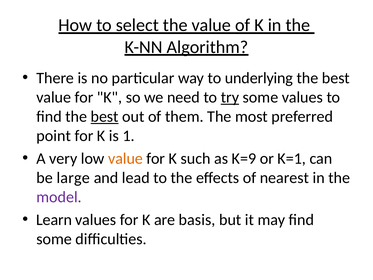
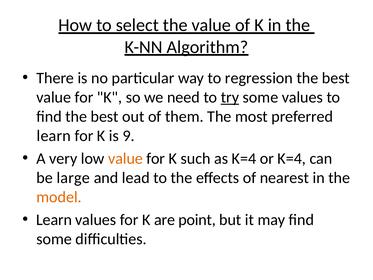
underlying: underlying -> regression (259, 78)
best underline: present -> none (105, 116)
point: point -> learn (54, 136)
1: 1 -> 9 (129, 136)
as K=9: K=9 -> K=4 (244, 158)
or K=1: K=1 -> K=4 (292, 158)
model colour: purple -> orange (59, 197)
basis: basis -> point (197, 220)
